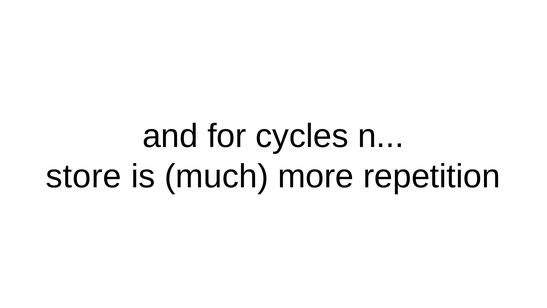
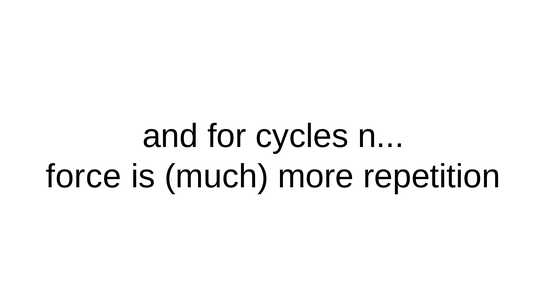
store: store -> force (84, 176)
